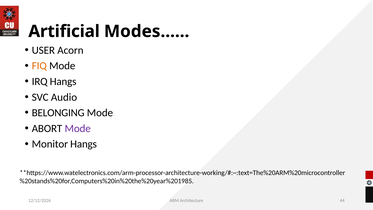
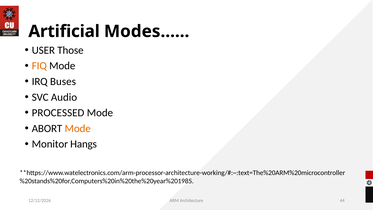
Acorn: Acorn -> Those (70, 50)
IRQ Hangs: Hangs -> Buses (63, 81)
BELONGING: BELONGING -> PROCESSED (58, 113)
Mode colour: purple -> orange (78, 128)
